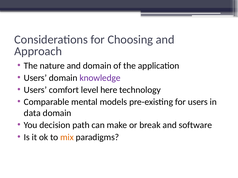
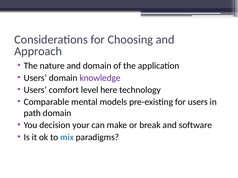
data: data -> path (32, 113)
path: path -> your (81, 125)
mix colour: orange -> blue (67, 138)
